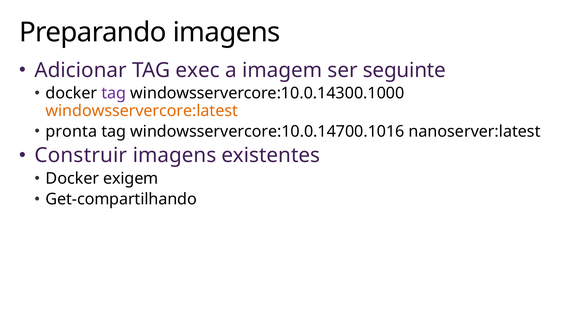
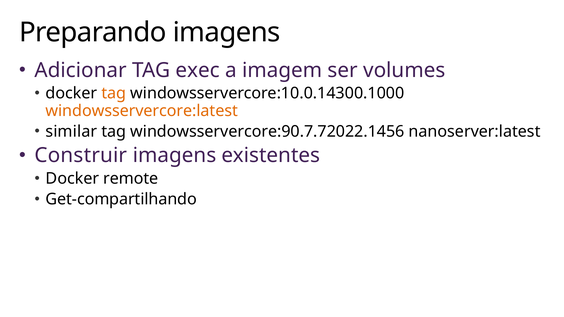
seguinte: seguinte -> volumes (404, 70)
tag colour: purple -> orange (114, 93)
pronta: pronta -> similar (71, 131)
windowsservercore:10.0.14700.1016: windowsservercore:10.0.14700.1016 -> windowsservercore:90.7.72022.1456 (267, 131)
exigem: exigem -> remote (131, 179)
